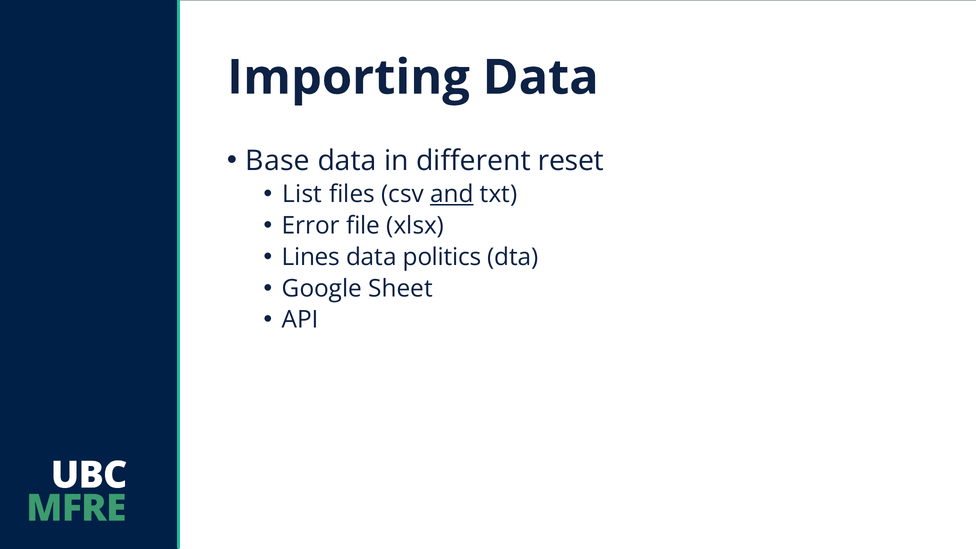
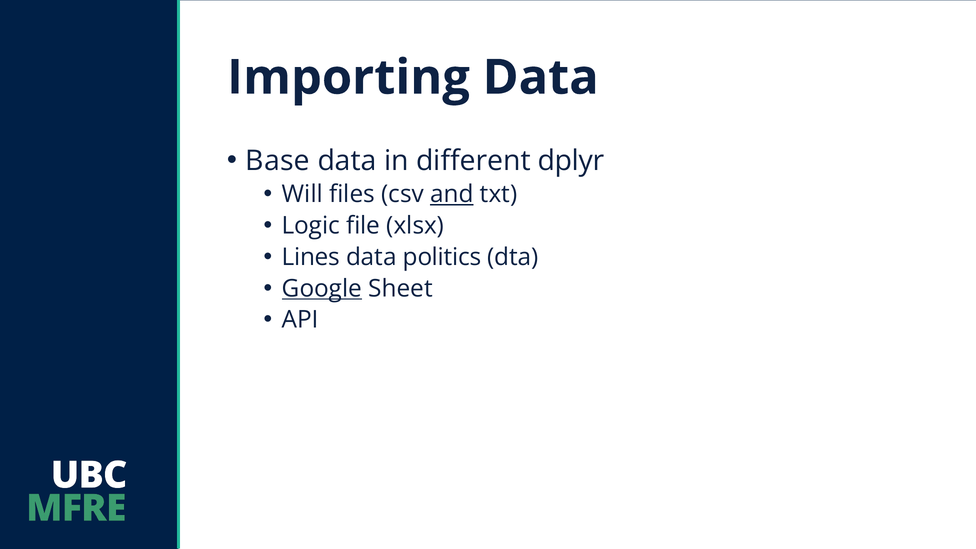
reset: reset -> dplyr (571, 161)
List: List -> Will (302, 194)
Error: Error -> Logic (311, 226)
Google underline: none -> present (322, 288)
